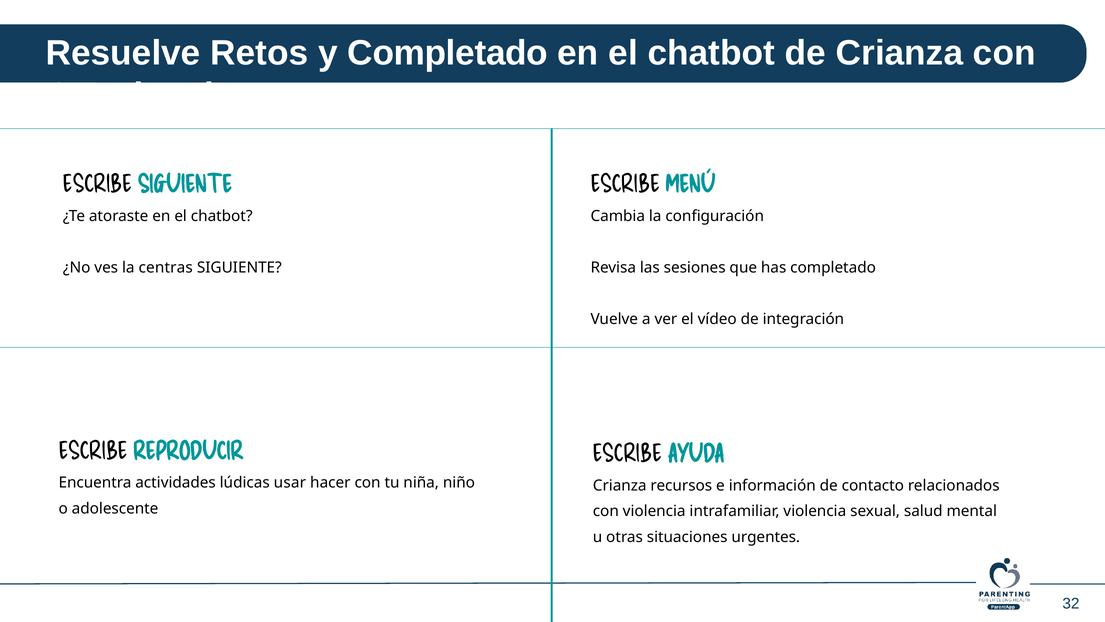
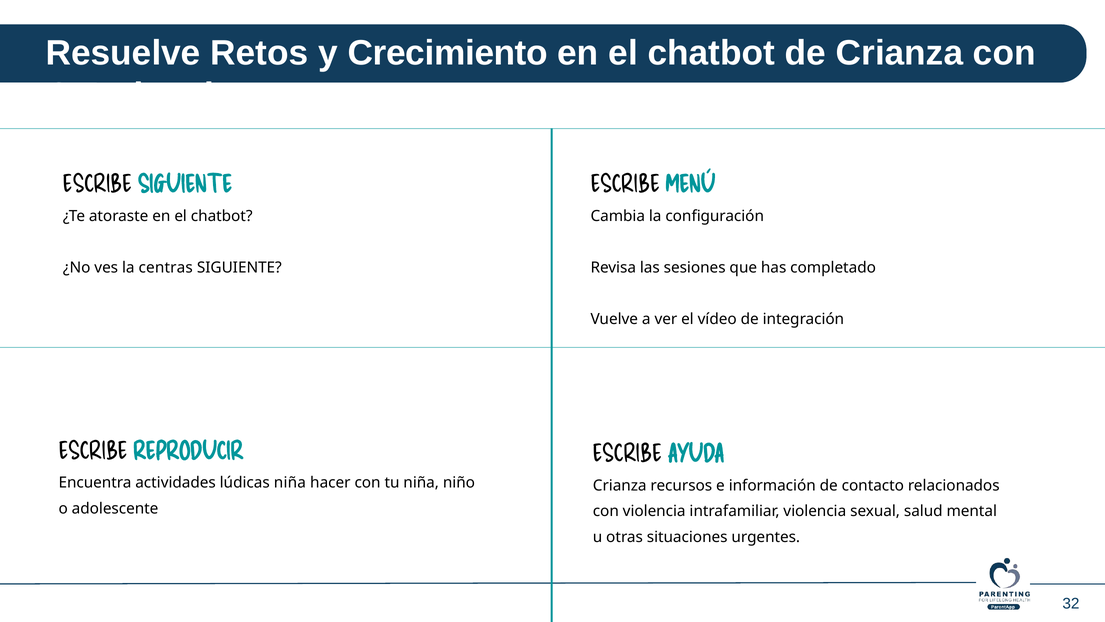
y Completado: Completado -> Crecimiento (448, 53)
lúdicas usar: usar -> niña (290, 483)
